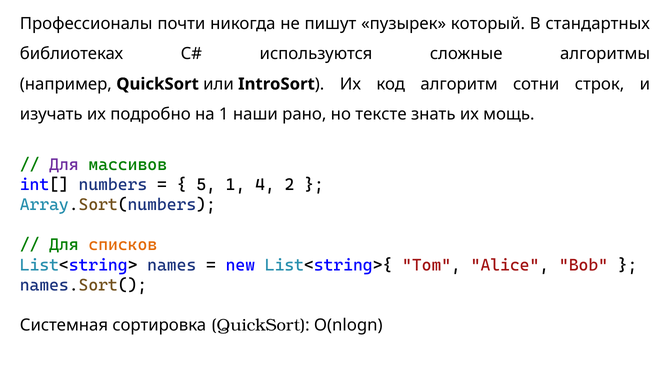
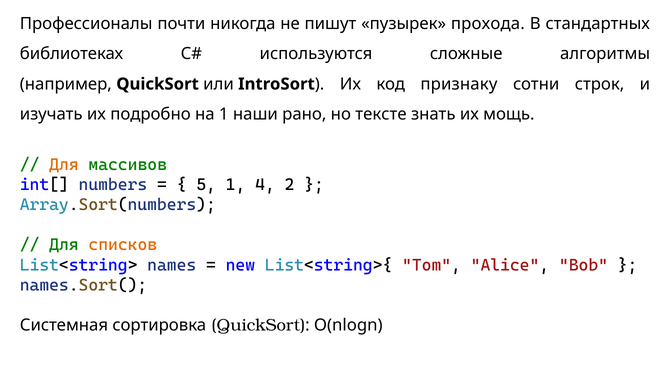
который: который -> прохода (488, 24)
алгоритм: алгоритм -> признаку (459, 84)
Для colour: purple -> orange (64, 164)
